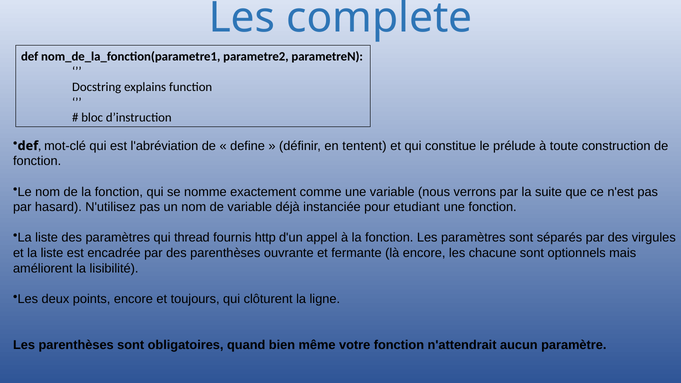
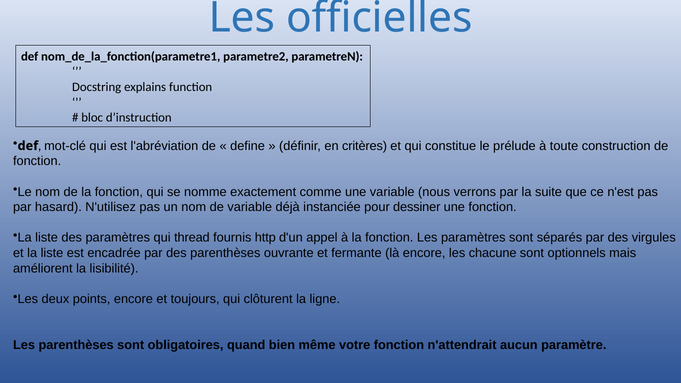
complete: complete -> officielles (379, 18)
tentent: tentent -> critères (365, 146)
etudiant: etudiant -> dessiner (417, 207)
